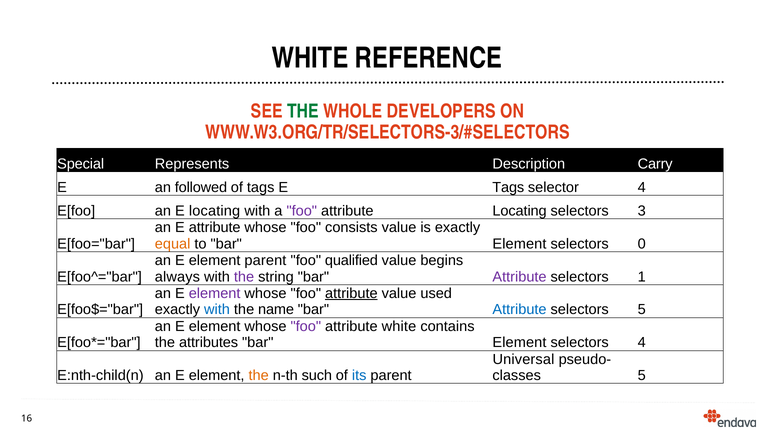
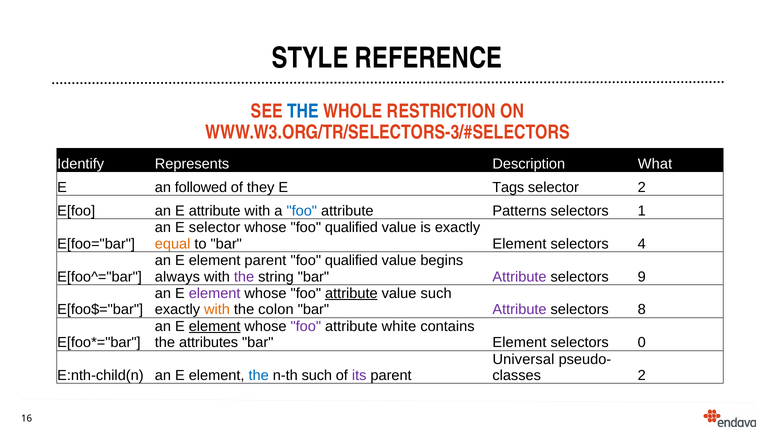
WHITE: WHITE -> STYLE (310, 58)
THE colour: green -> blue (303, 111)
DEVELOPERS: DEVELOPERS -> RESTRICTION (441, 111)
Special: Special -> Identify (81, 164)
Carry: Carry -> What (655, 164)
of tags: tags -> they (261, 188)
selector 4: 4 -> 2 (642, 188)
E locating: locating -> attribute (215, 211)
foo colour: purple -> blue (302, 211)
attribute Locating: Locating -> Patterns (520, 211)
3: 3 -> 1 (642, 211)
E attribute: attribute -> selector (215, 228)
whose foo consists: consists -> qualified (351, 228)
0: 0 -> 4 (642, 244)
1: 1 -> 9 (642, 277)
value used: used -> such (436, 294)
with colour: blue -> orange (217, 310)
name: name -> colon (276, 310)
Attribute colour: blue -> purple (520, 310)
selectors 5: 5 -> 8 (642, 310)
element underline: none -> present (215, 327)
selectors 4: 4 -> 0 (642, 343)
the colour: orange -> blue (259, 376)
its colour: blue -> purple (359, 376)
5: 5 -> 2 (642, 376)
